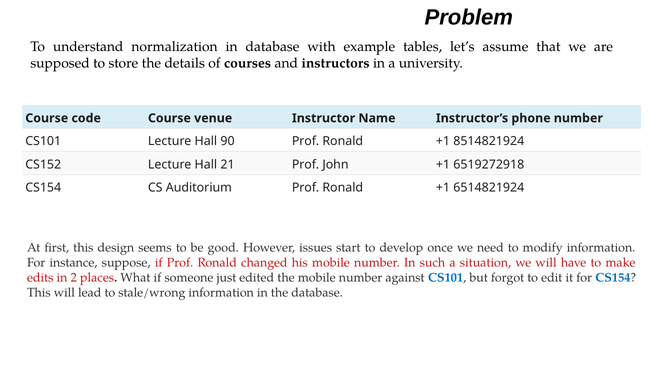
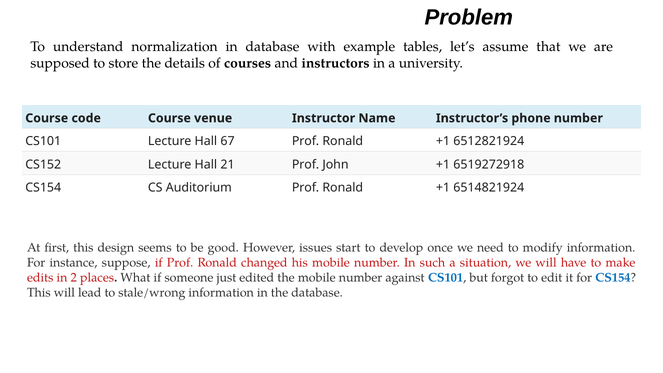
90: 90 -> 67 (228, 141)
8514821924: 8514821924 -> 6512821924 (489, 141)
